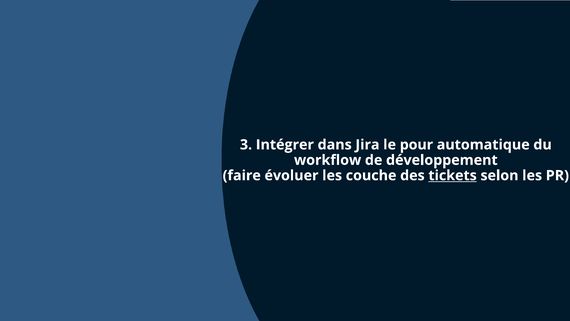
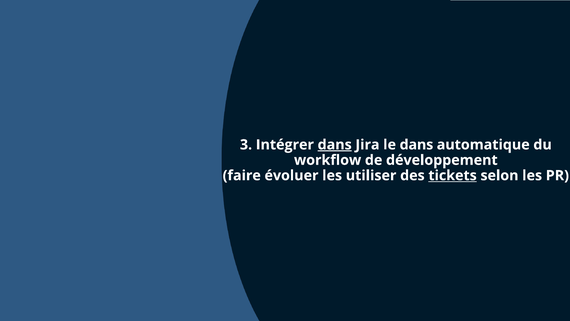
dans underline: none -> present (335, 145)
le pour: pour -> dans (416, 145)
couche: couche -> utiliser (371, 175)
